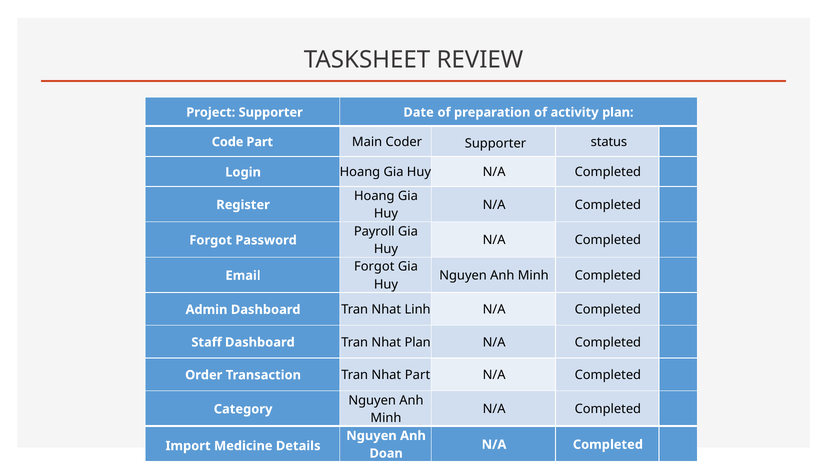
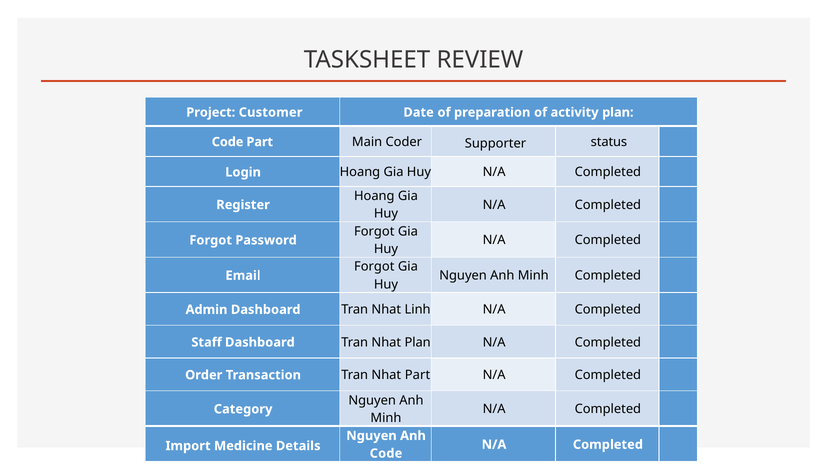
Project Supporter: Supporter -> Customer (271, 112)
Payroll: Payroll -> Forgot (374, 231)
Doan: Doan -> Code (386, 454)
